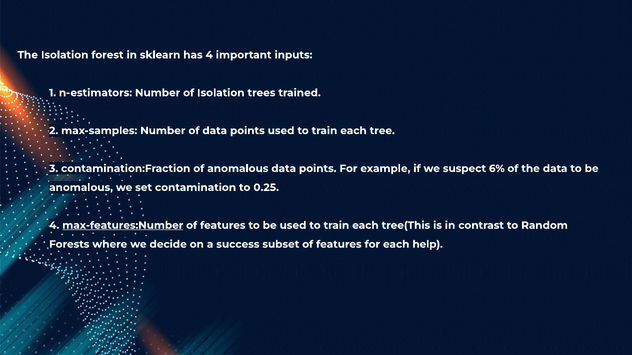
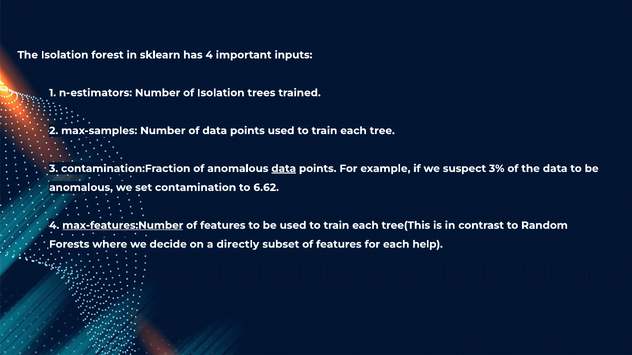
data underline: none -> present (284, 169)
6%: 6% -> 3% (497, 169)
0.25: 0.25 -> 6.62 (266, 188)
success: success -> directly (238, 245)
